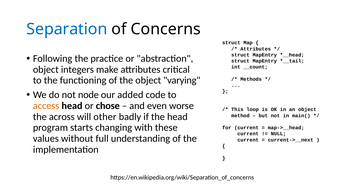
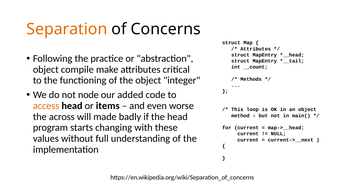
Separation colour: blue -> orange (67, 29)
integers: integers -> compile (77, 70)
varying: varying -> integer (182, 80)
chose: chose -> items (108, 106)
other: other -> made (105, 117)
